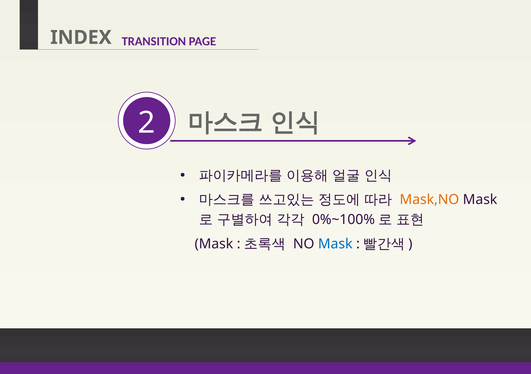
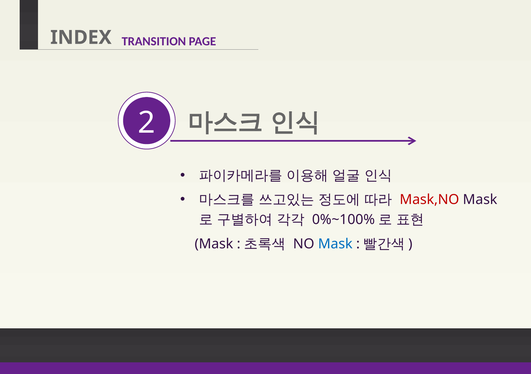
Mask,NO colour: orange -> red (429, 200)
